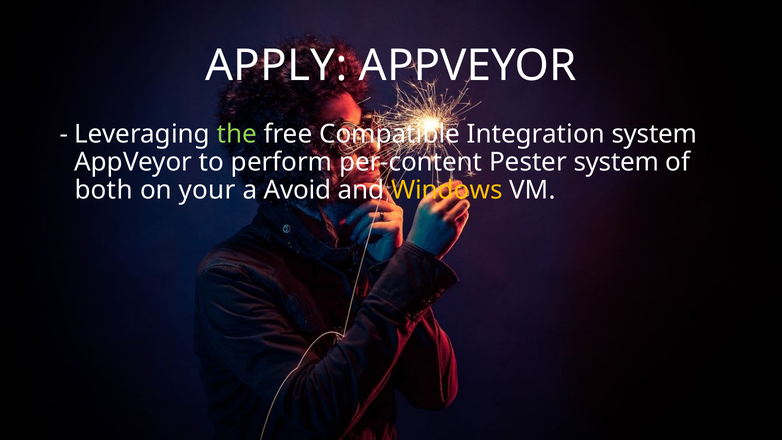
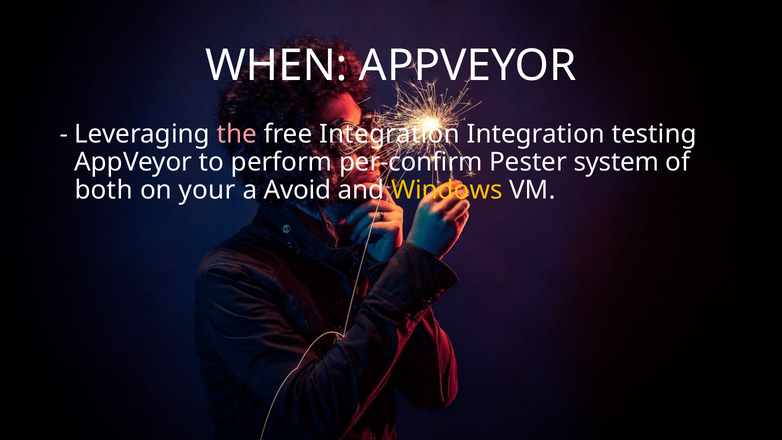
APPLY: APPLY -> WHEN (276, 66)
the colour: light green -> pink (237, 134)
free Compatible: Compatible -> Integration (389, 134)
Integration system: system -> testing (654, 134)
per-content: per-content -> per-confirm (411, 162)
